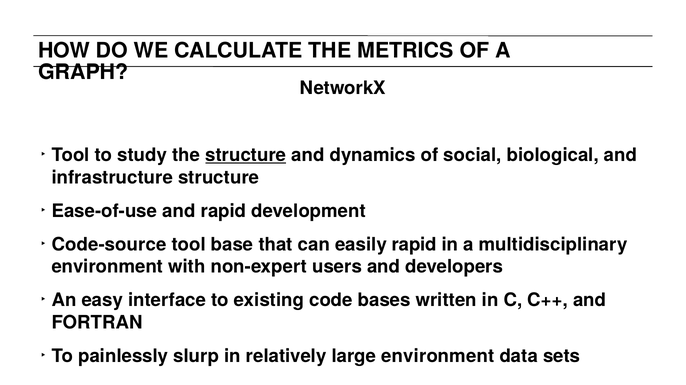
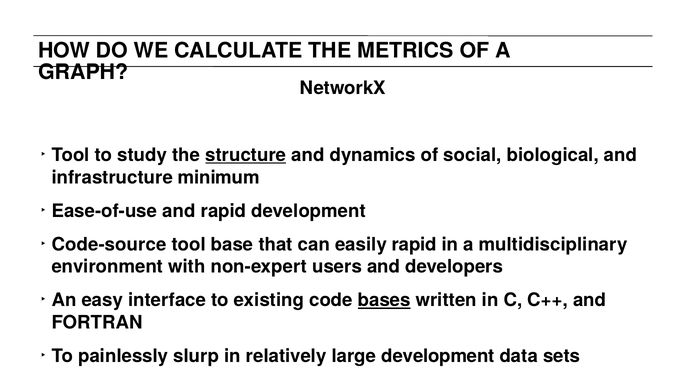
infrastructure structure: structure -> minimum (219, 178)
bases underline: none -> present (384, 300)
large environment: environment -> development (438, 356)
